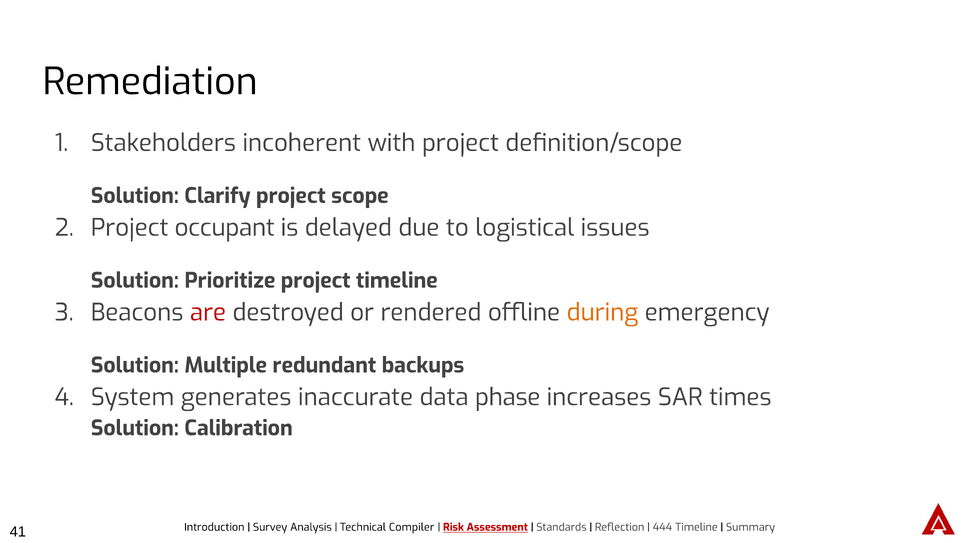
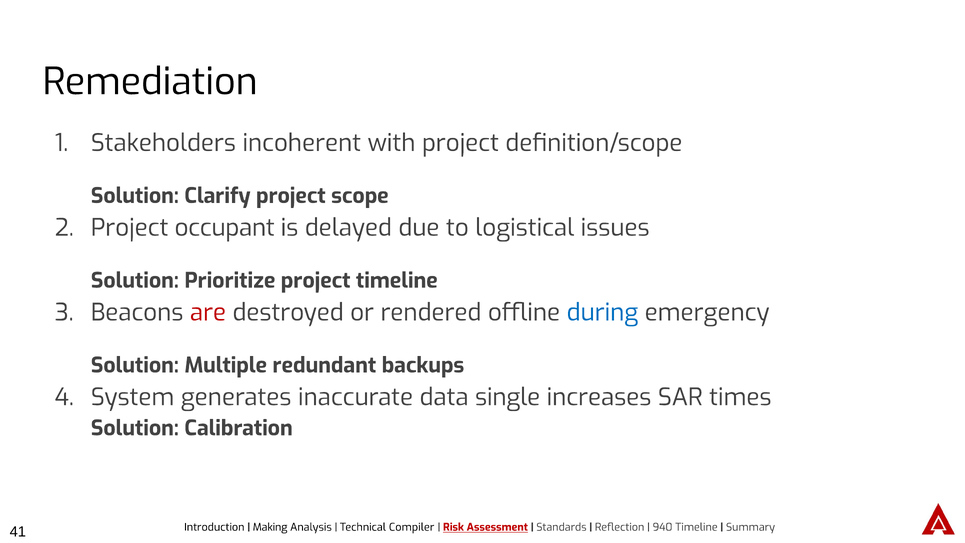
during colour: orange -> blue (602, 312)
phase: phase -> single (508, 397)
Survey: Survey -> Making (270, 527)
444: 444 -> 940 (662, 527)
